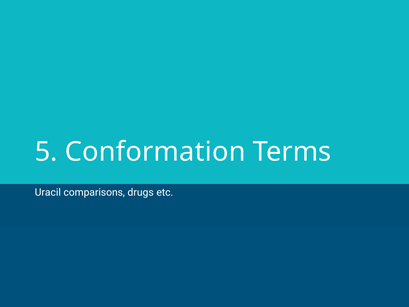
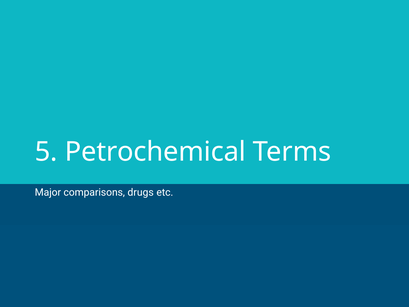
Conformation: Conformation -> Petrochemical (155, 152)
Uracil: Uracil -> Major (48, 192)
